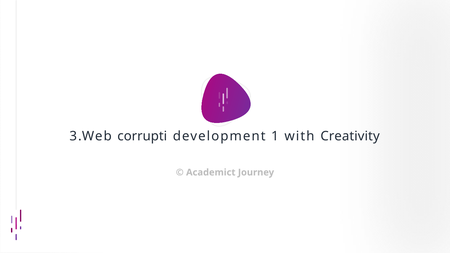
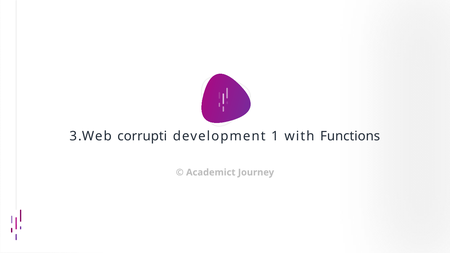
Creativity: Creativity -> Functions (350, 136)
